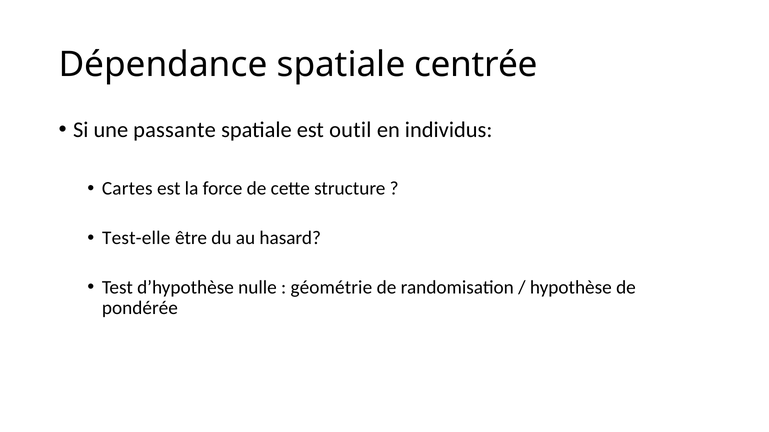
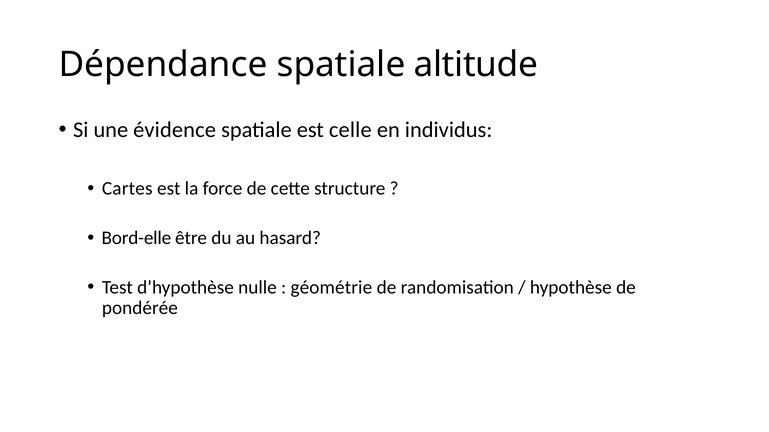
centrée: centrée -> altitude (476, 65)
passante: passante -> évidence (175, 130)
outil: outil -> celle (350, 130)
Test-elle: Test-elle -> Bord-elle (136, 238)
